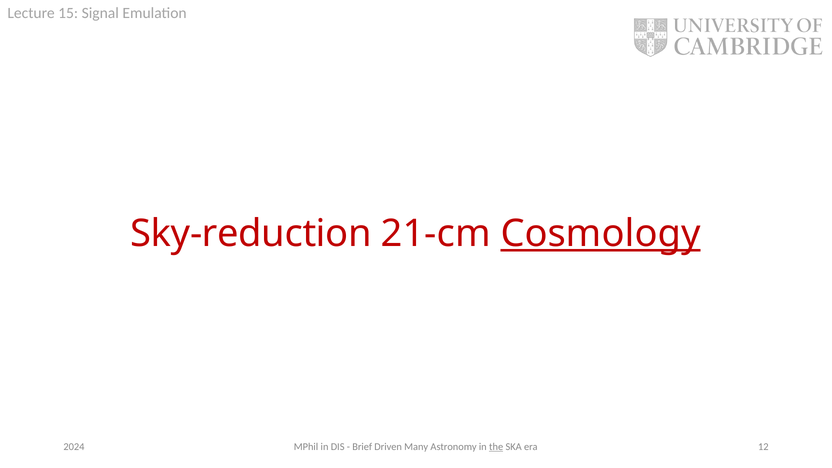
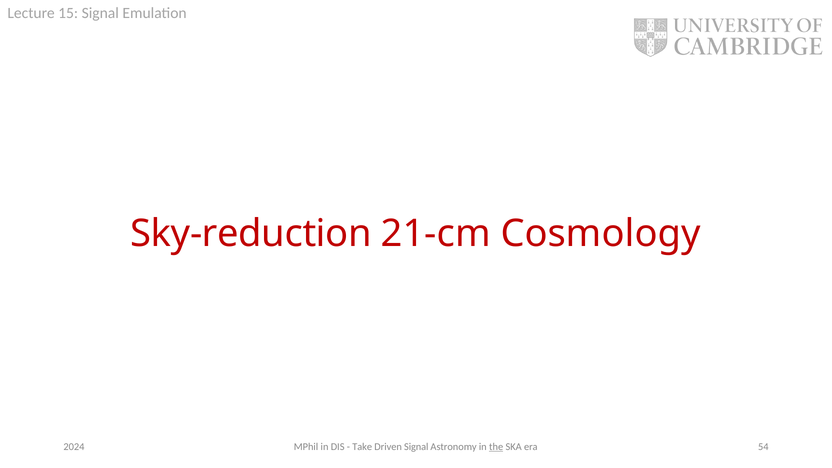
Cosmology underline: present -> none (601, 234)
Brief: Brief -> Take (362, 447)
Driven Many: Many -> Signal (416, 447)
12: 12 -> 54 (763, 447)
